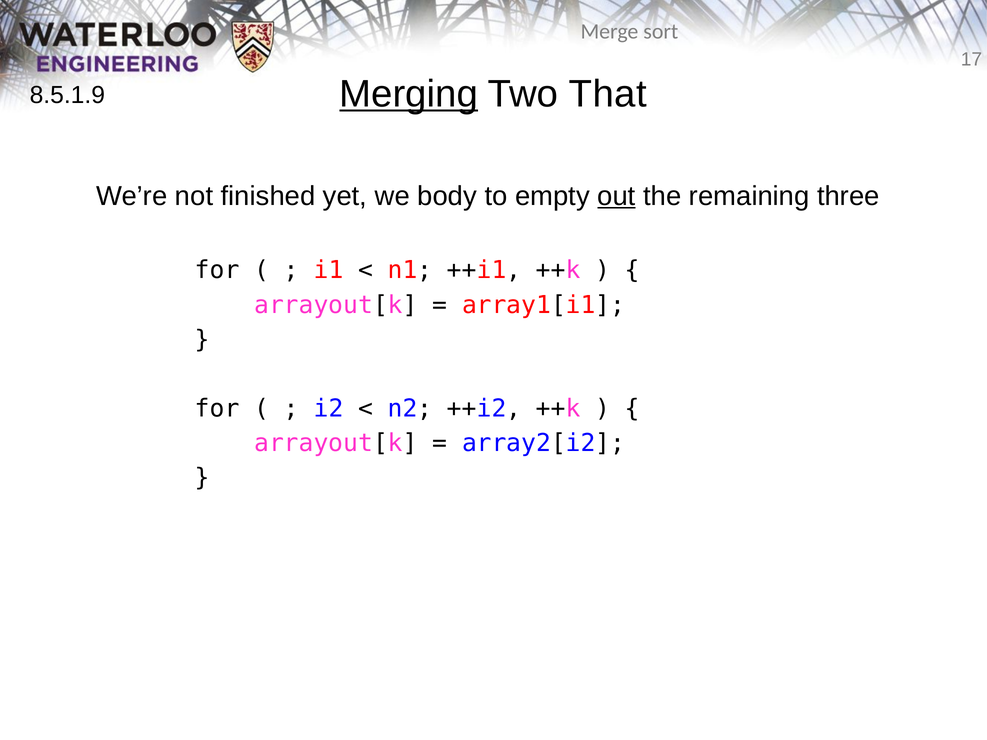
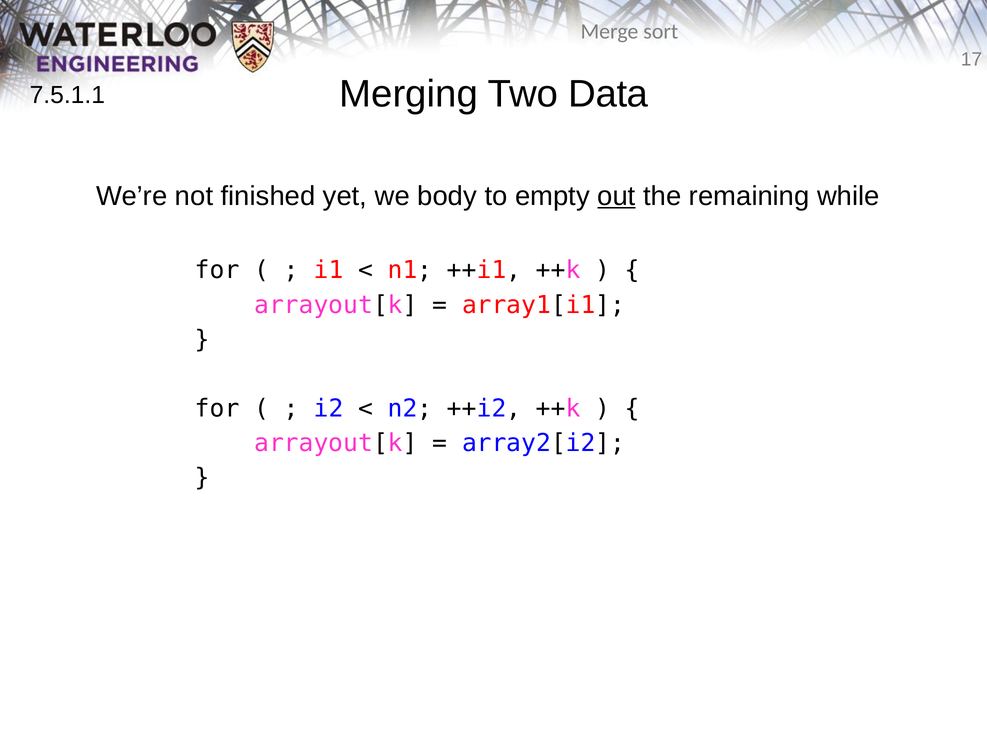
Merging underline: present -> none (409, 94)
That: That -> Data (608, 94)
8.5.1.9: 8.5.1.9 -> 7.5.1.1 (67, 95)
three: three -> while (848, 196)
